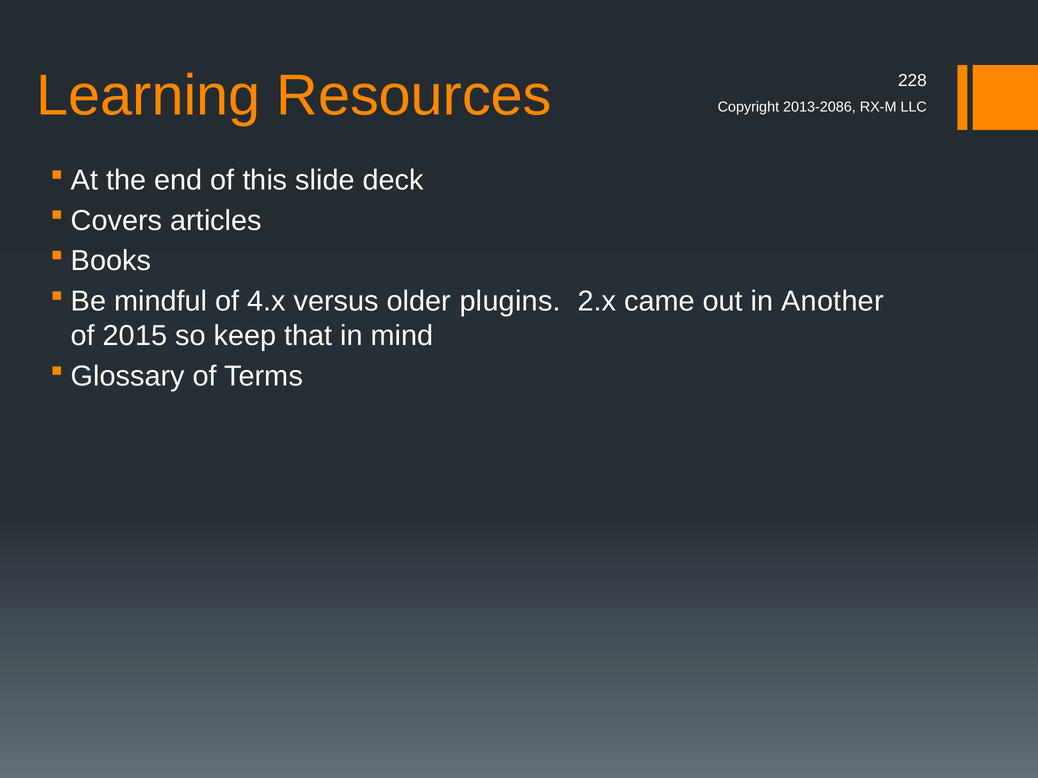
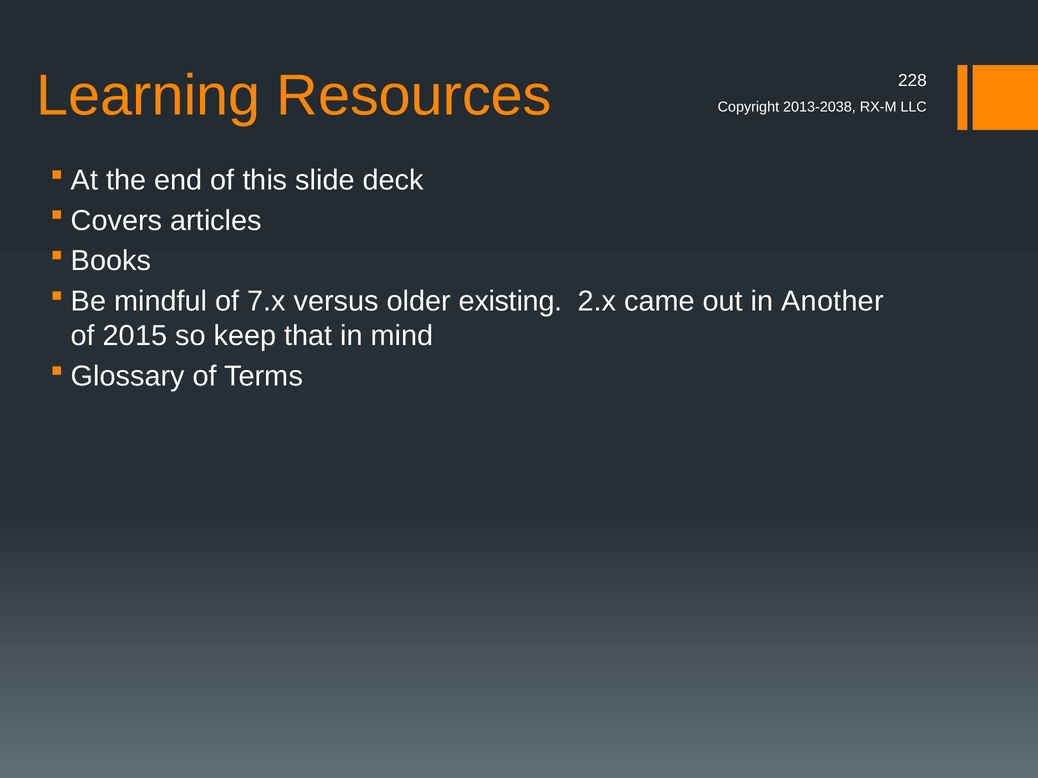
2013-2086: 2013-2086 -> 2013-2038 (819, 107)
4.x: 4.x -> 7.x (267, 302)
plugins: plugins -> existing (511, 302)
